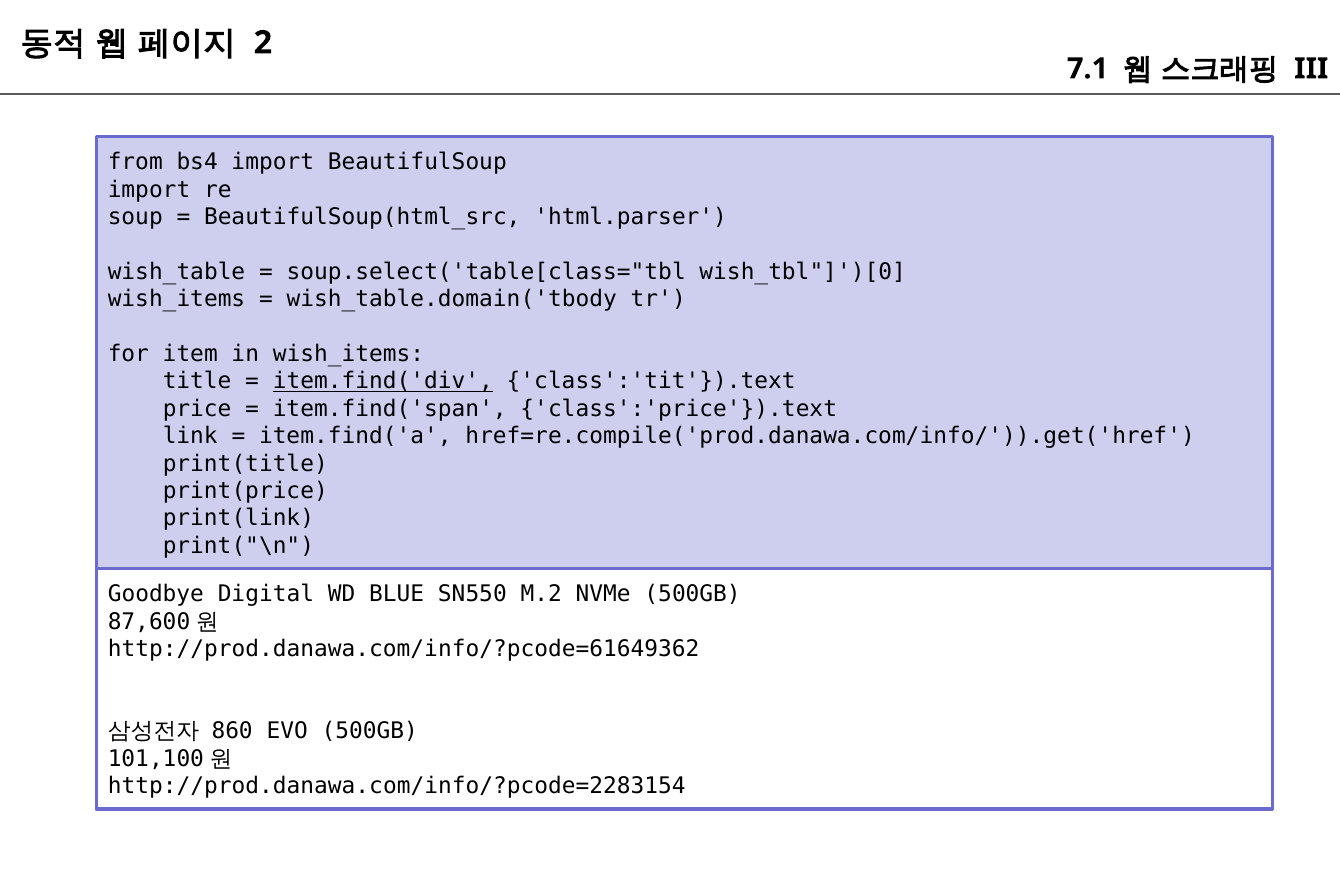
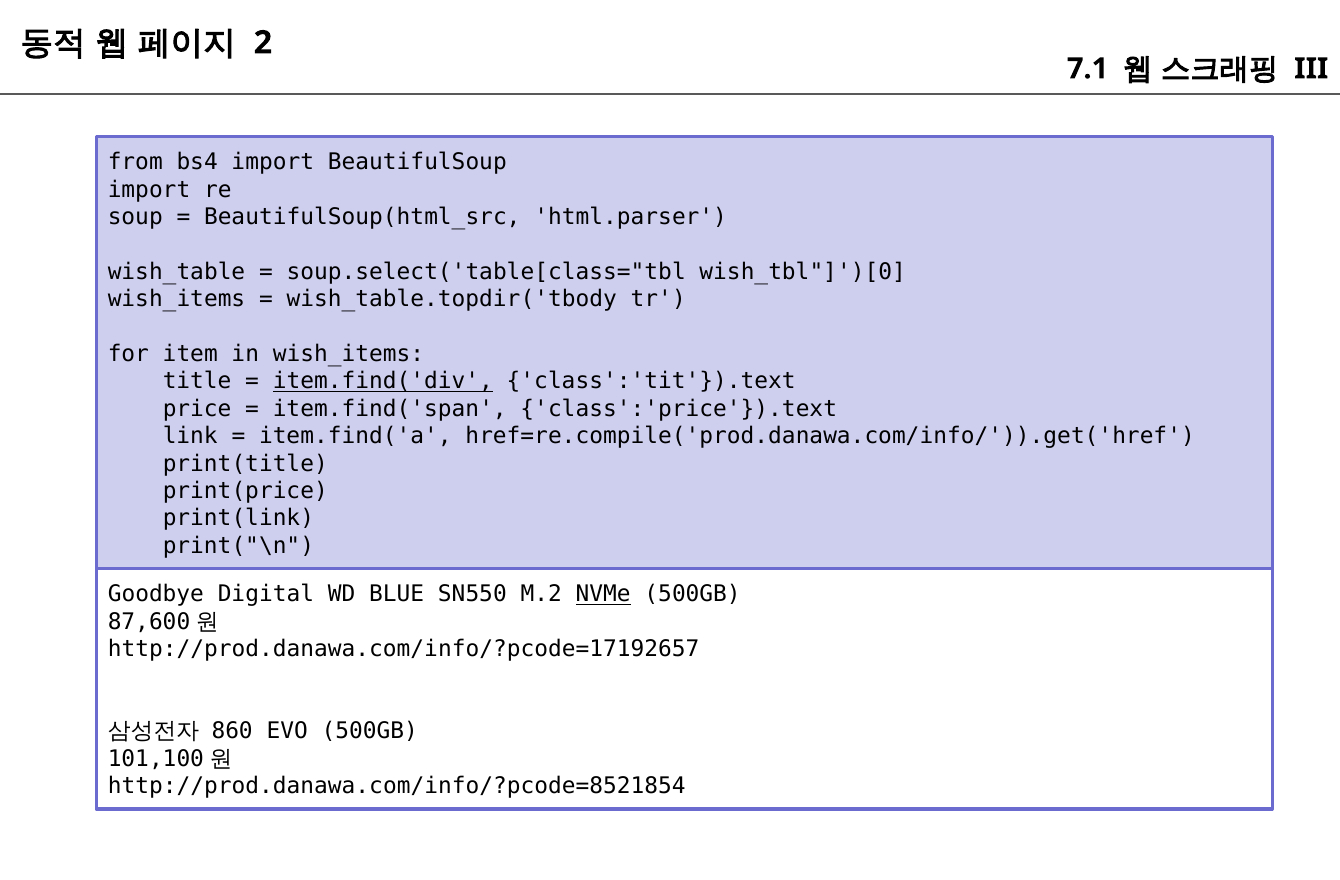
wish_table.domain('tbody: wish_table.domain('tbody -> wish_table.topdir('tbody (452, 299)
NVMe underline: none -> present (603, 594)
http://prod.danawa.com/info/?pcode=61649362: http://prod.danawa.com/info/?pcode=61649362 -> http://prod.danawa.com/info/?pcode=17192657 (404, 649)
http://prod.danawa.com/info/?pcode=2283154: http://prod.danawa.com/info/?pcode=2283154 -> http://prod.danawa.com/info/?pcode=8521854 (397, 786)
